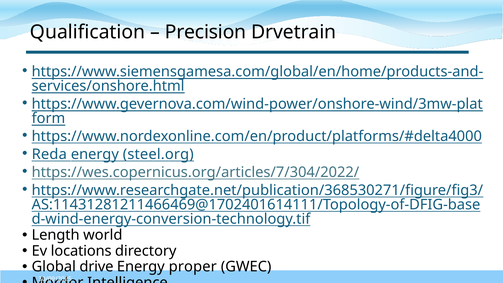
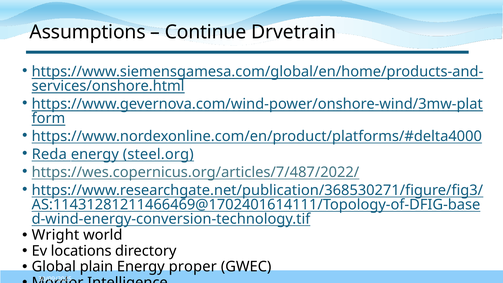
Qualification: Qualification -> Assumptions (88, 32)
Precision: Precision -> Continue (206, 32)
https://wes.copernicus.org/articles/7/304/2022/: https://wes.copernicus.org/articles/7/304/2022/ -> https://wes.copernicus.org/articles/7/487/2022/ (195, 172)
Length: Length -> Wright (55, 235)
drive: drive -> plain (96, 267)
